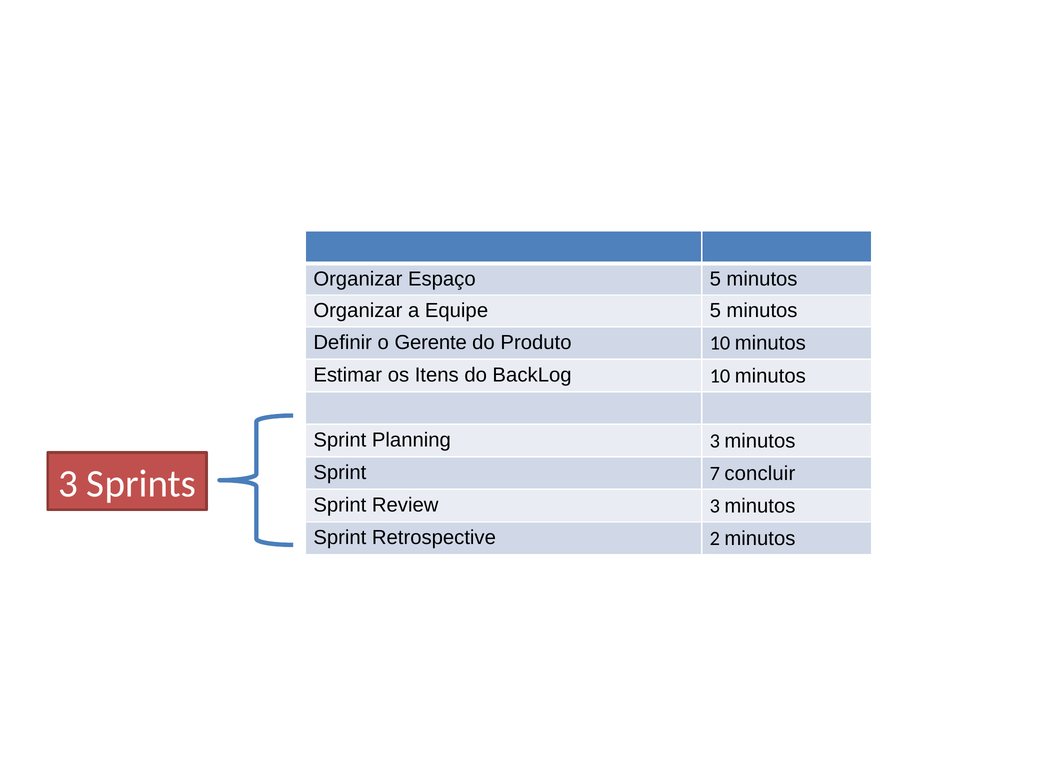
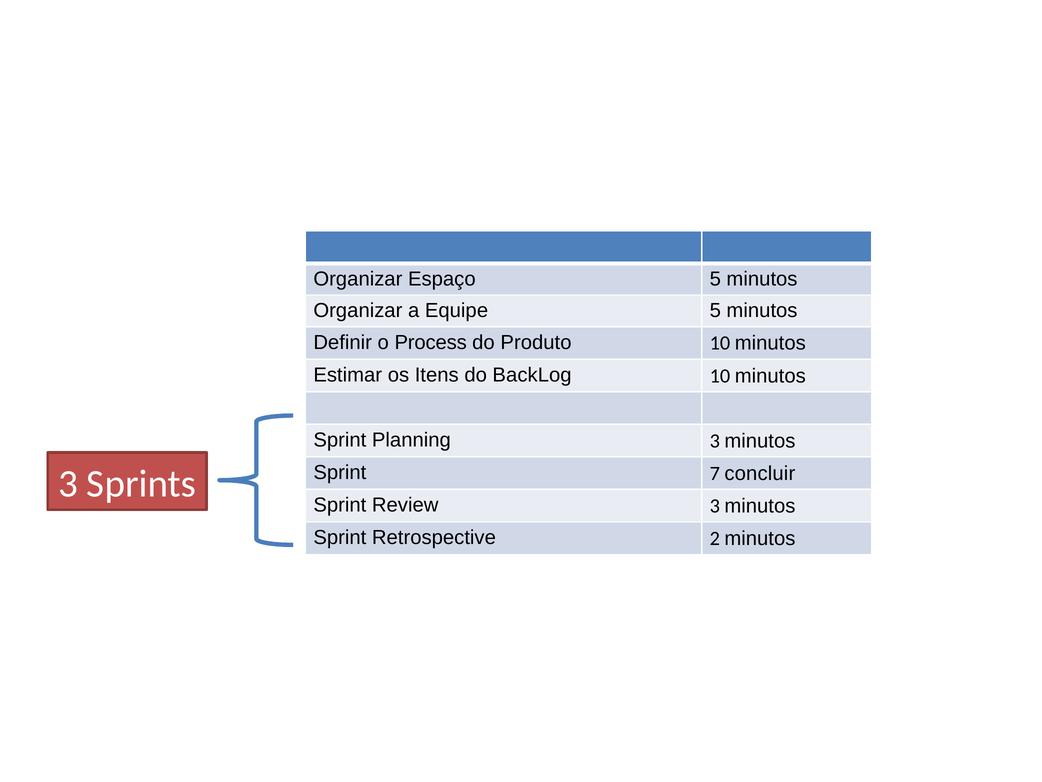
Gerente: Gerente -> Process (431, 342)
